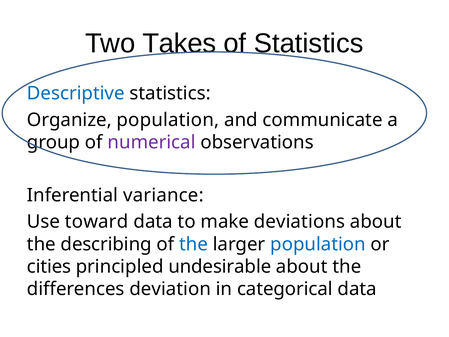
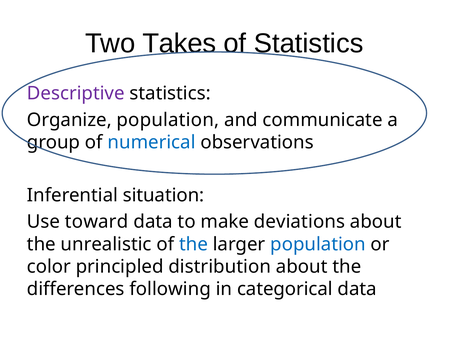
Descriptive colour: blue -> purple (76, 93)
numerical colour: purple -> blue (152, 142)
variance: variance -> situation (164, 195)
describing: describing -> unrealistic (106, 244)
cities: cities -> color (49, 266)
undesirable: undesirable -> distribution (220, 266)
deviation: deviation -> following (170, 289)
